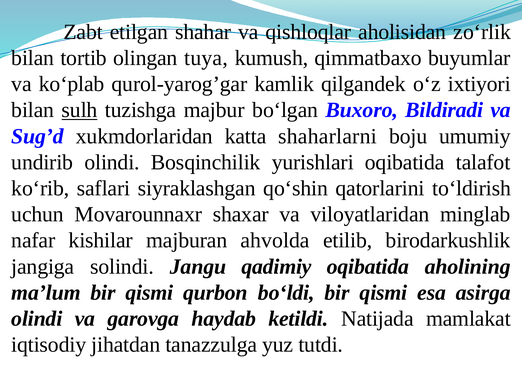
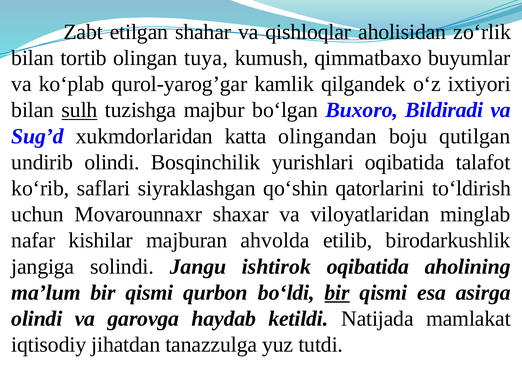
shaharlarni: shaharlarni -> olingandan (328, 136)
umumiy: umumiy -> qutilgan (475, 136)
qadimiy: qadimiy -> ishtirok (276, 267)
bir underline: none -> present (337, 293)
